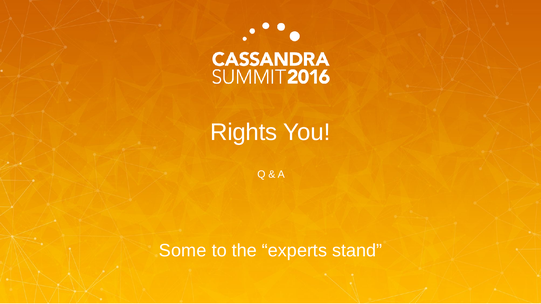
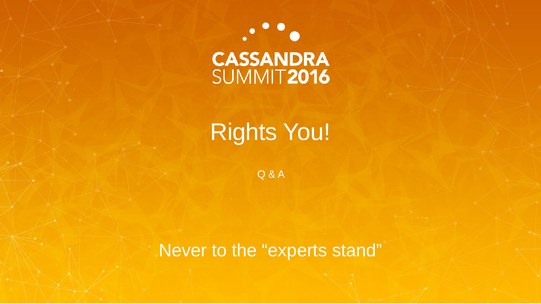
Some: Some -> Never (183, 251)
